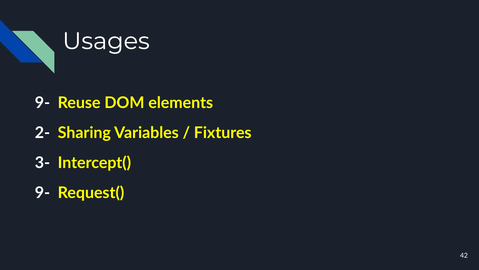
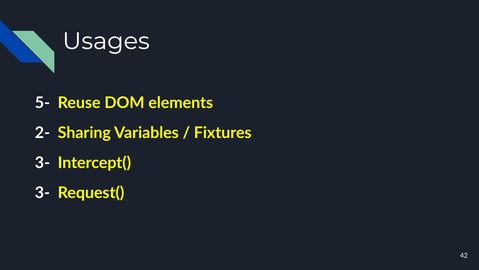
9-: 9- -> 5- (42, 103)
9-: 9- -> 3- (42, 193)
